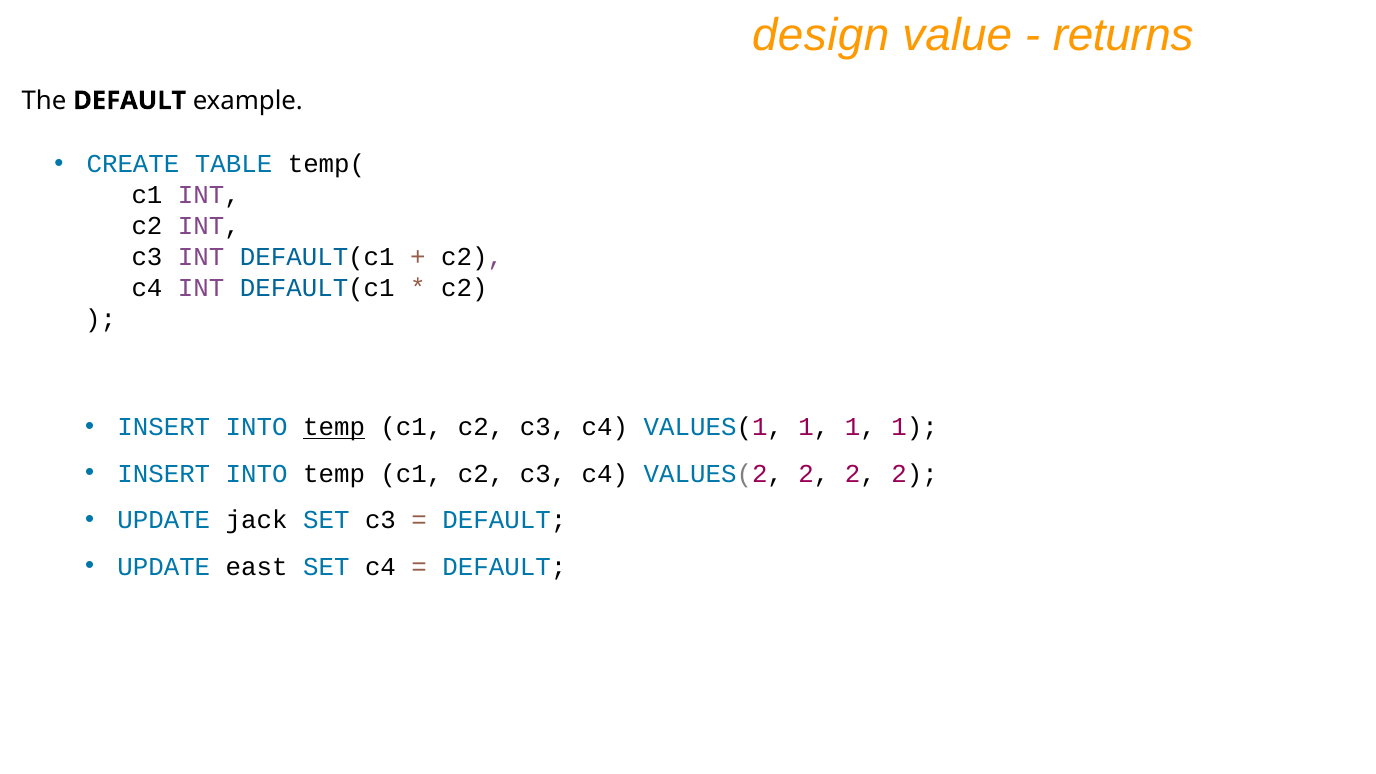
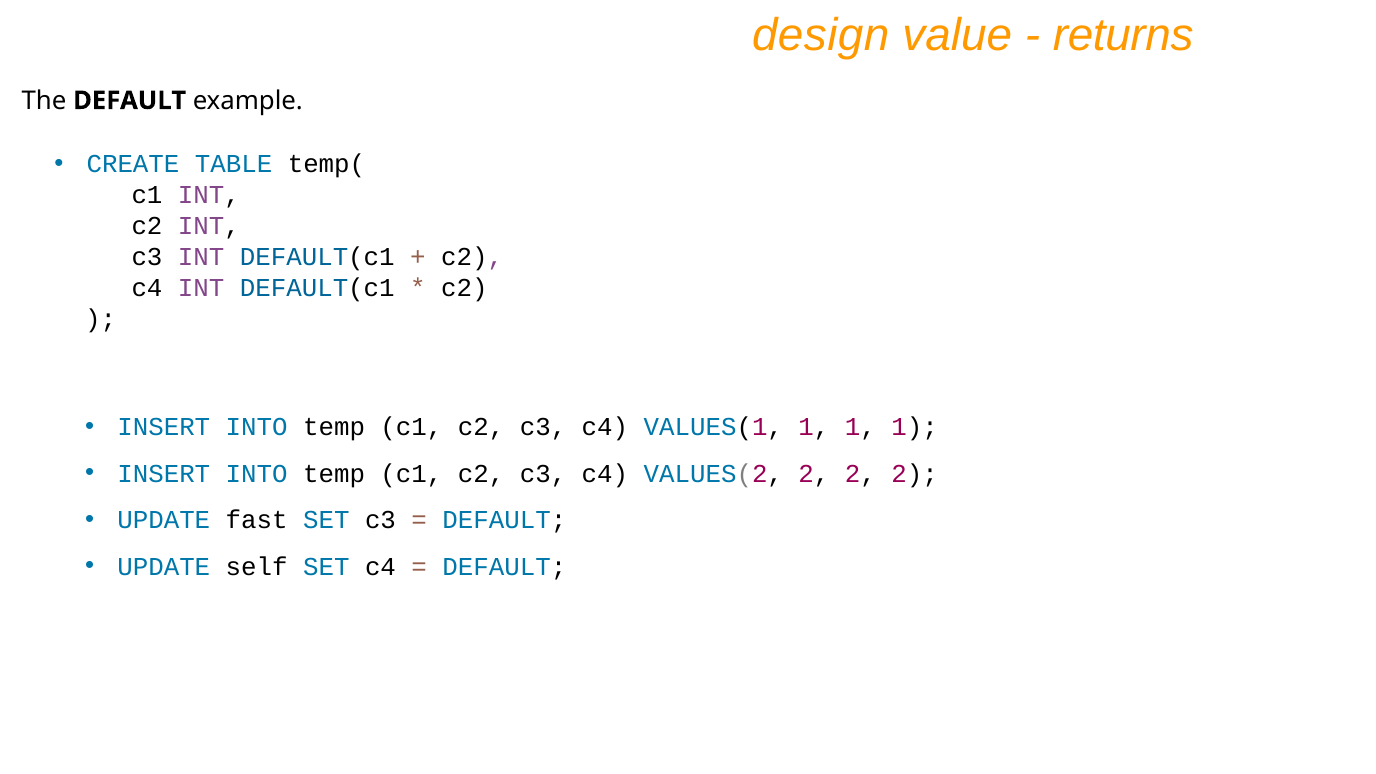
temp underline: present -> none (334, 427)
jack: jack -> fast (257, 520)
east: east -> self (257, 567)
